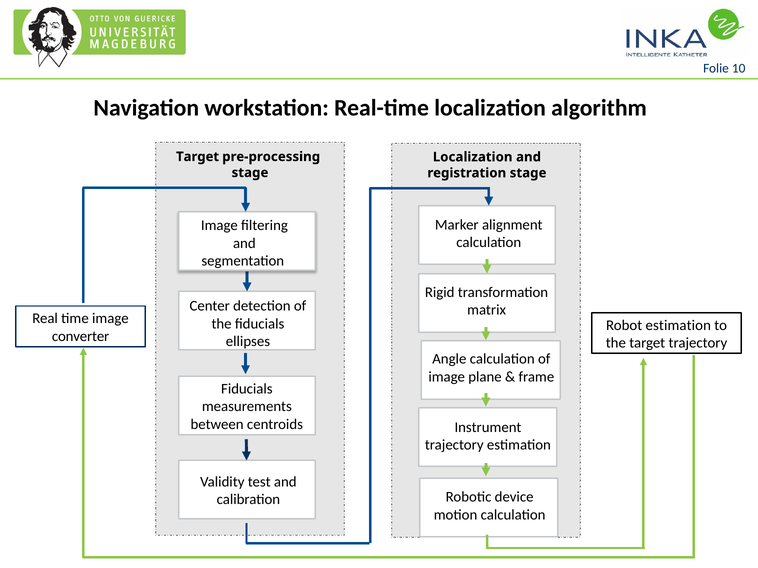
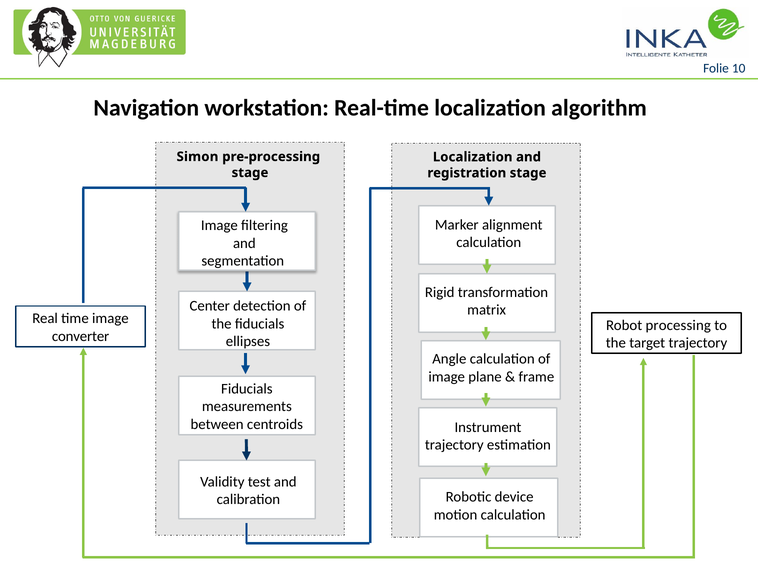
Target: Target -> Simon (197, 157)
Robot estimation: estimation -> processing (678, 325)
